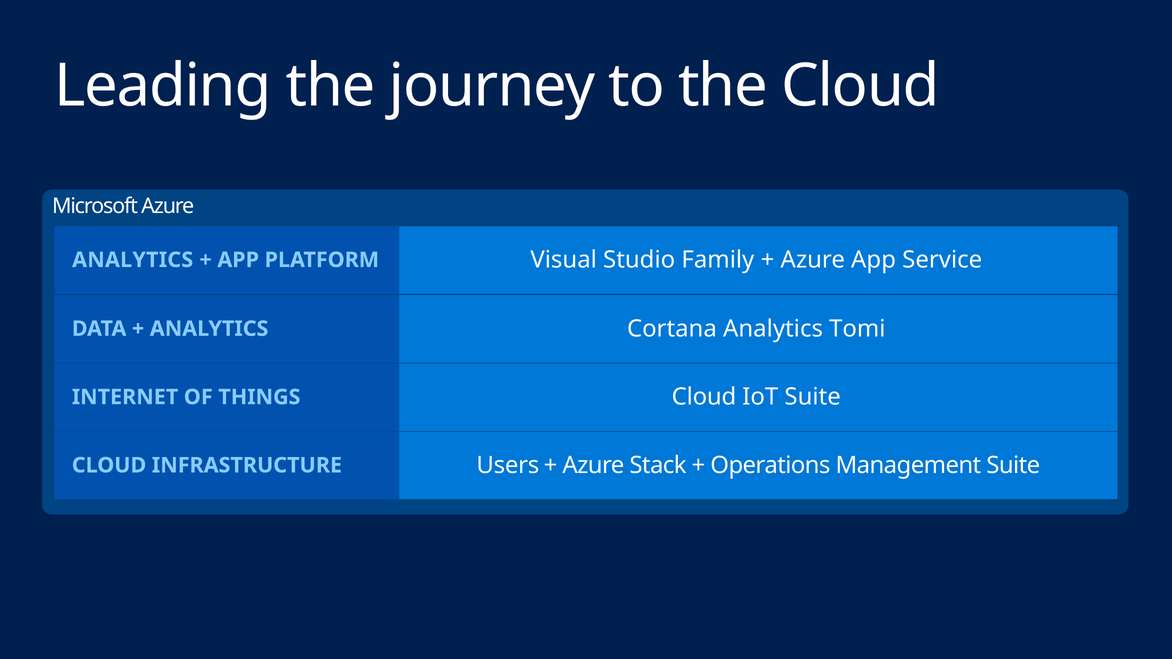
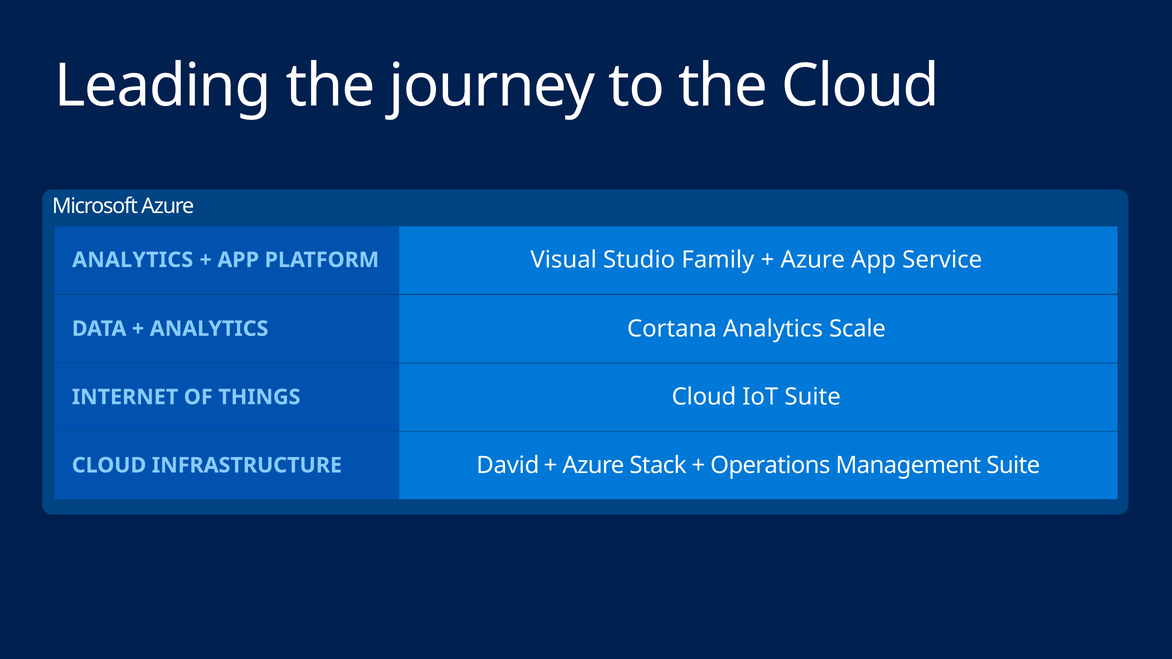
Tomi: Tomi -> Scale (857, 329)
Users: Users -> David (508, 465)
